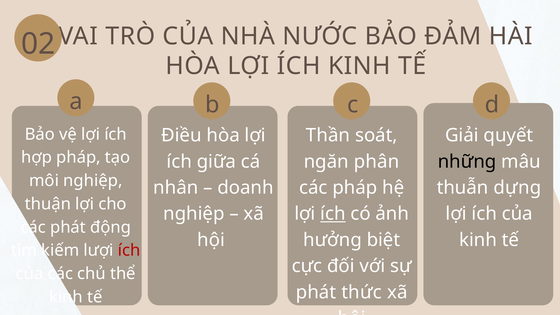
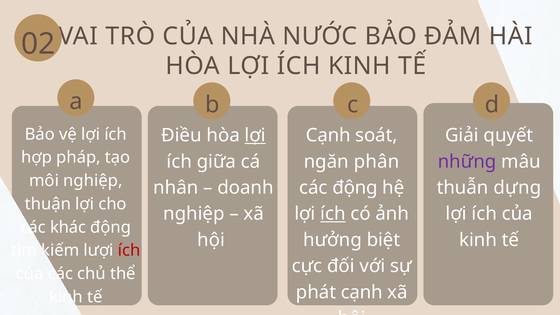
lợi underline: none -> present (255, 135)
Thần: Thần -> Cạnh (328, 135)
những colour: black -> purple (467, 162)
các pháp: pháp -> động (355, 188)
các phát: phát -> khác (68, 227)
phát thức: thức -> cạnh (362, 292)
